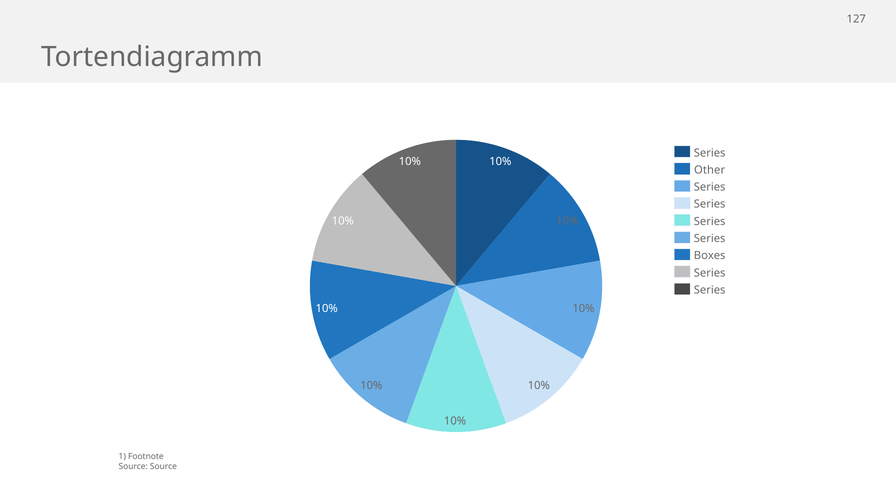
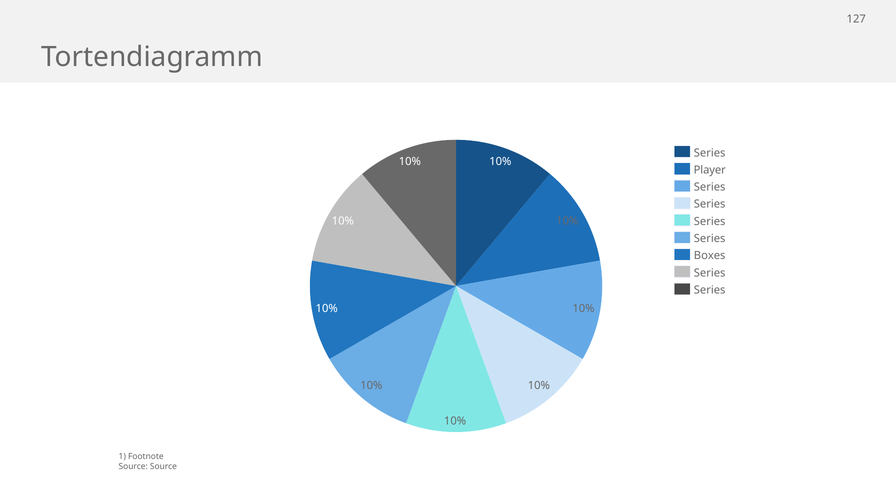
Other: Other -> Player (710, 170)
